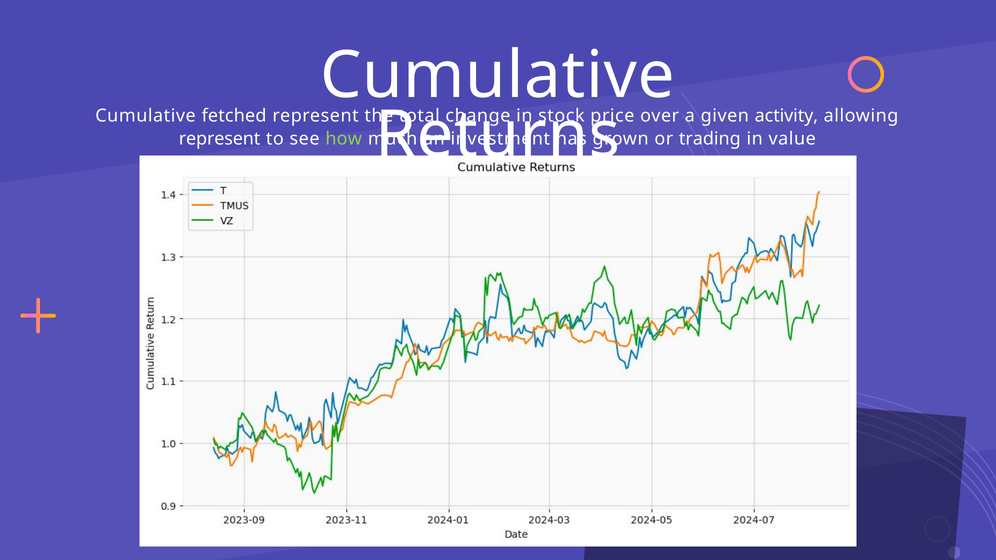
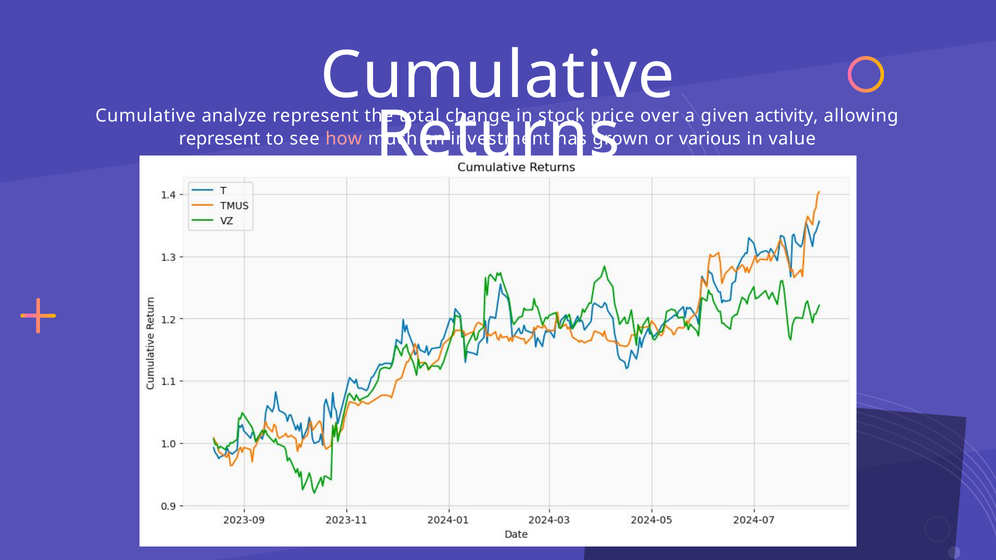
fetched: fetched -> analyze (234, 116)
how colour: light green -> pink (344, 139)
trading: trading -> various (710, 139)
